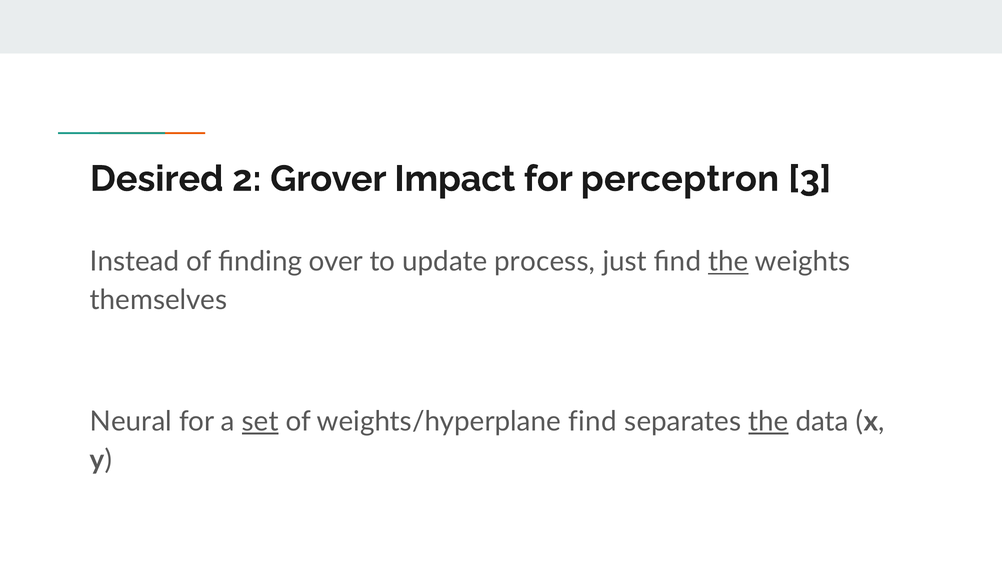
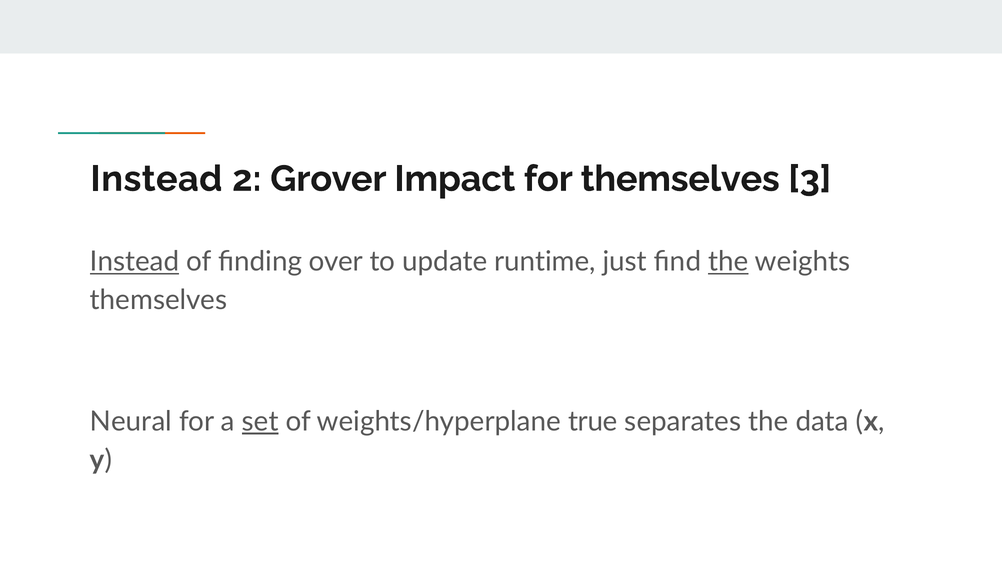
Desired: Desired -> Instead (157, 179)
for perceptron: perceptron -> themselves (680, 179)
Instead underline: none -> present (135, 262)
process: process -> runtime (545, 262)
weights/hyperplane find: find -> true (593, 421)
the underline: present -> none (768, 421)
